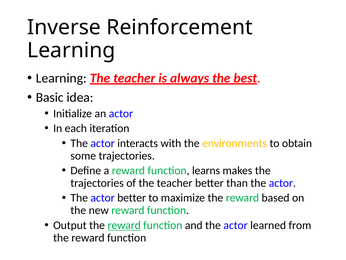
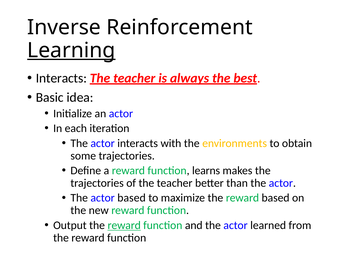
Learning underline: none -> present (71, 50)
Learning: Learning -> Interacts (61, 78)
actor better: better -> based (132, 198)
